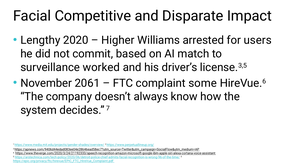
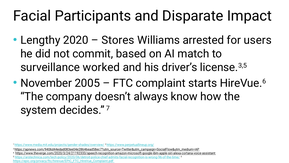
Competitive: Competitive -> Participants (93, 16)
Higher: Higher -> Stores (118, 40)
2061: 2061 -> 2005 (87, 83)
some: some -> starts (203, 83)
